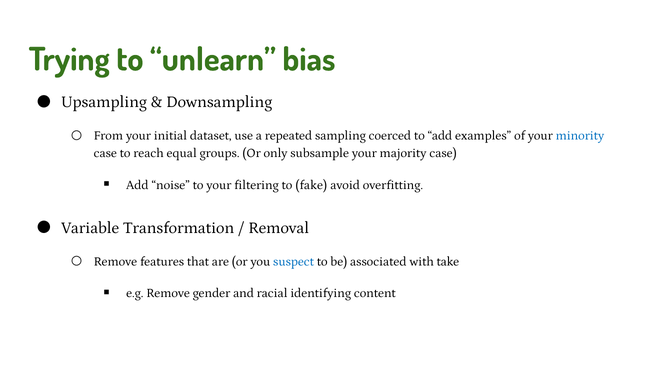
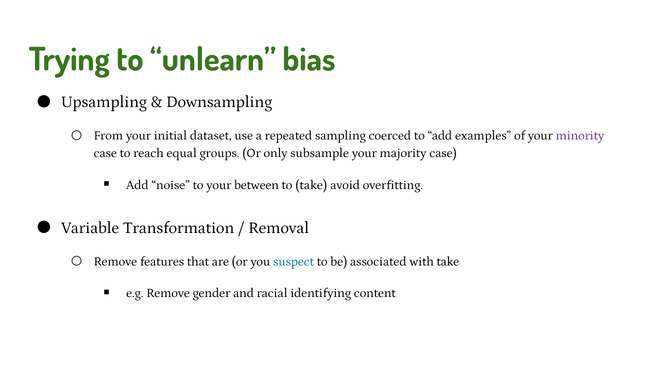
minority colour: blue -> purple (580, 136)
filtering: filtering -> between (257, 185)
to fake: fake -> take (311, 185)
